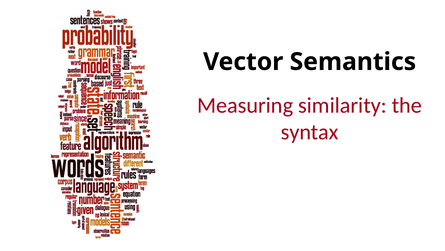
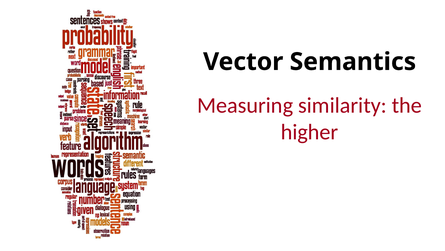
syntax: syntax -> higher (310, 132)
